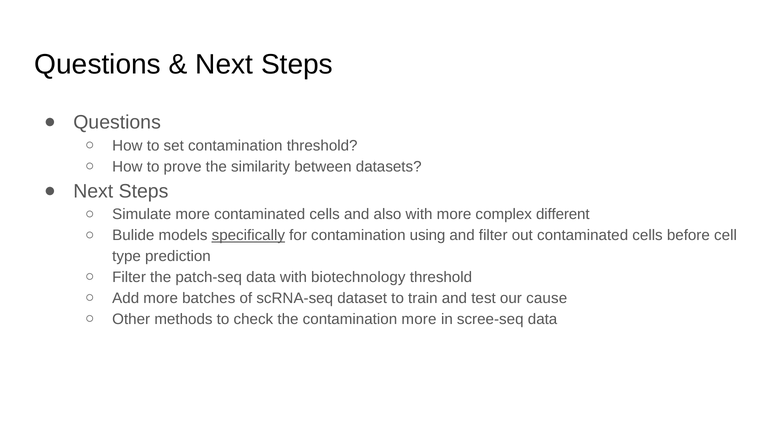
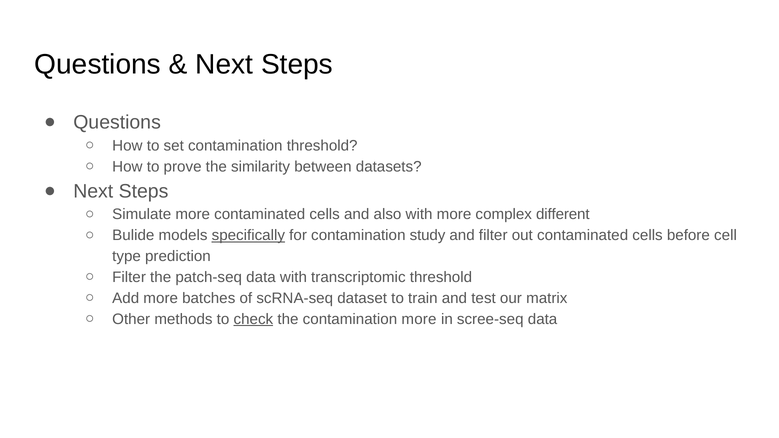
using: using -> study (428, 235)
biotechnology: biotechnology -> transcriptomic (358, 277)
cause: cause -> matrix (547, 298)
check underline: none -> present (253, 319)
